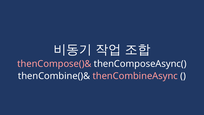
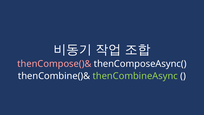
thenCombineAsync colour: pink -> light green (135, 76)
